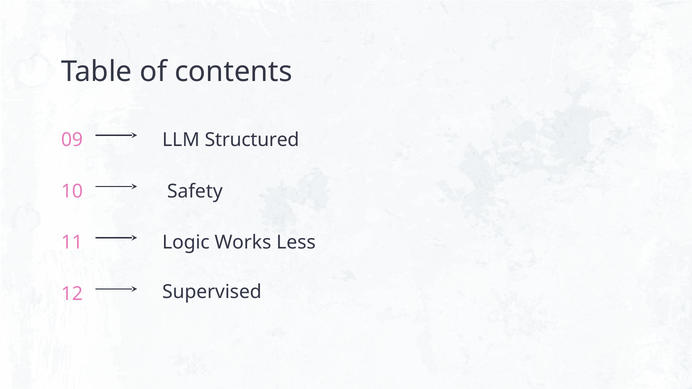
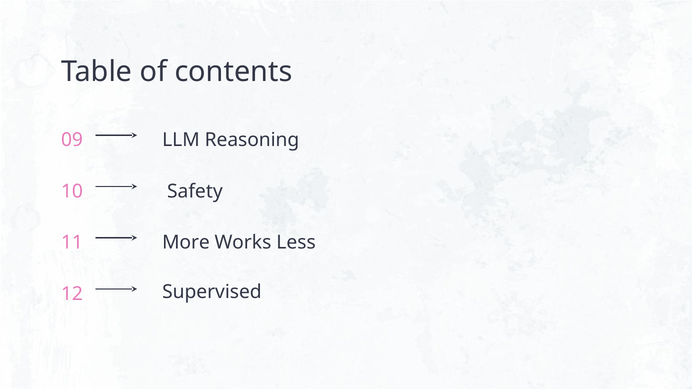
Structured: Structured -> Reasoning (252, 140)
Logic: Logic -> More (186, 243)
